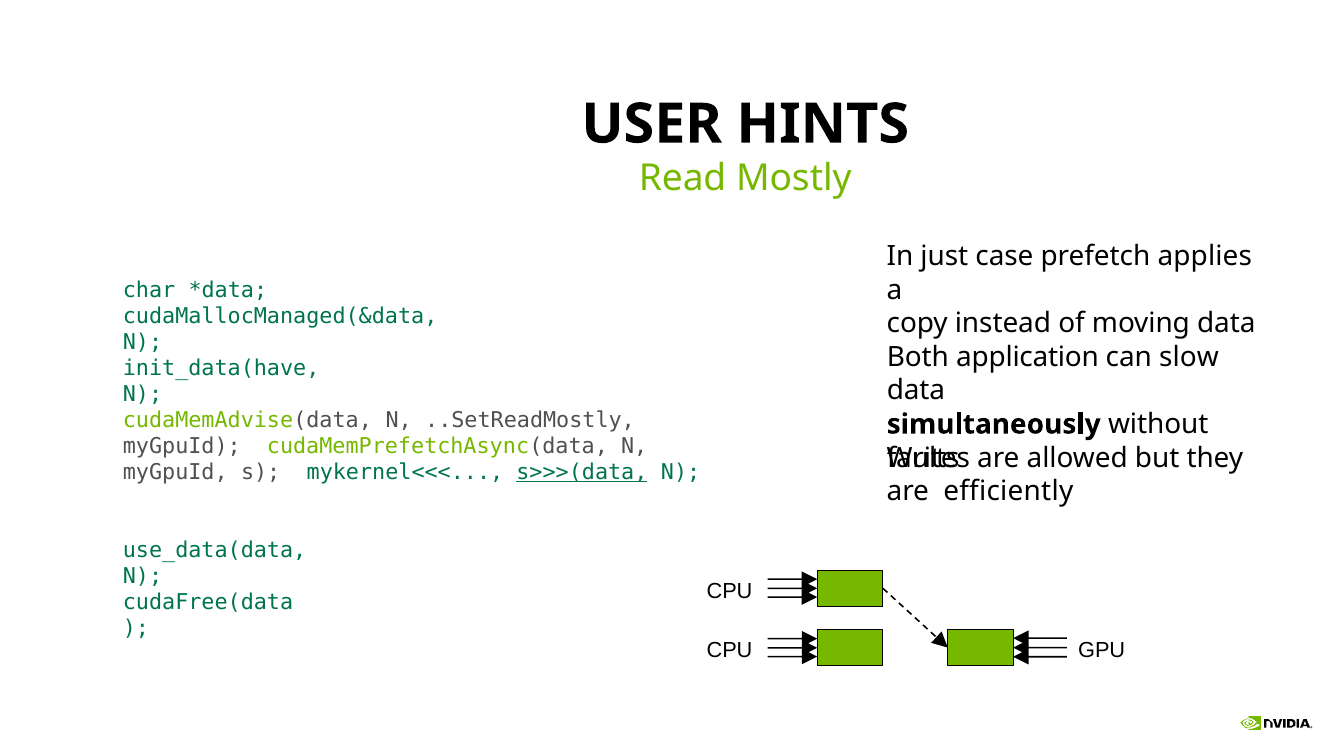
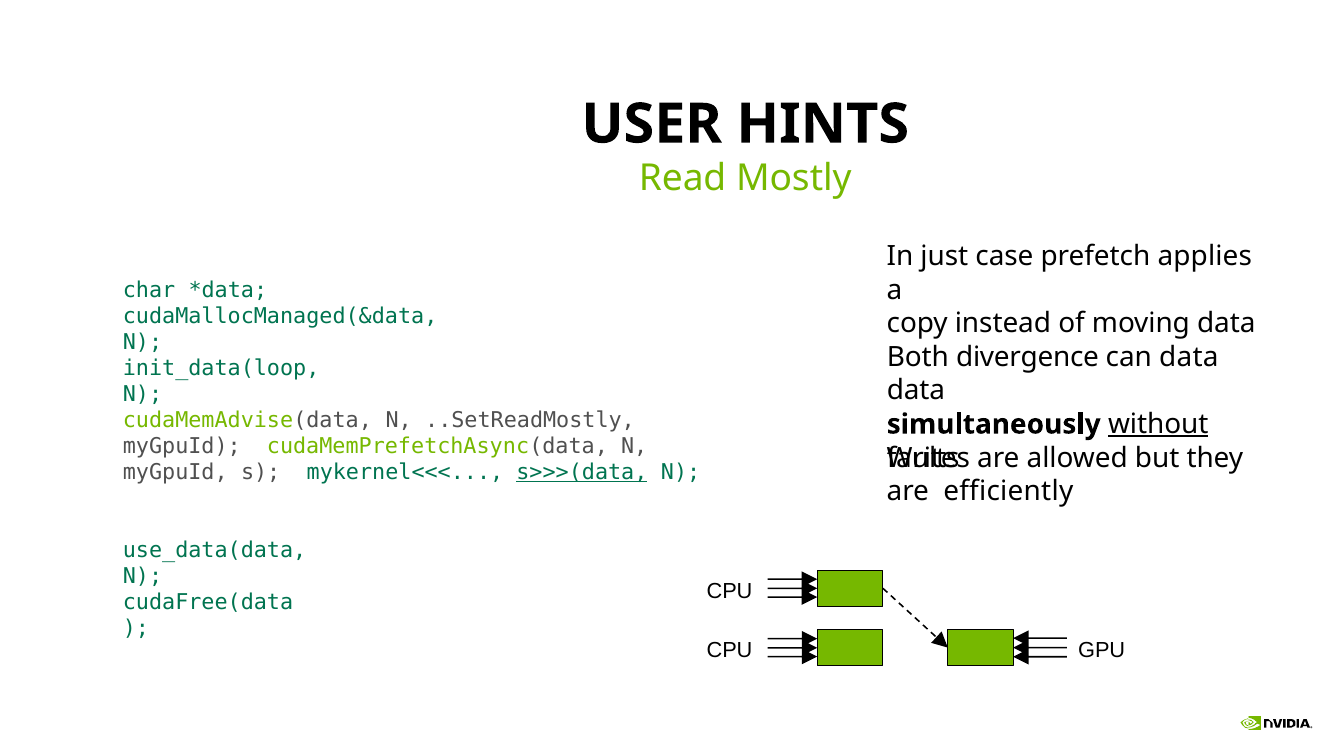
application: application -> divergence (1028, 357)
can slow: slow -> data (1189, 357)
init_data(have: init_data(have -> init_data(loop (221, 368)
without underline: none -> present (1158, 424)
